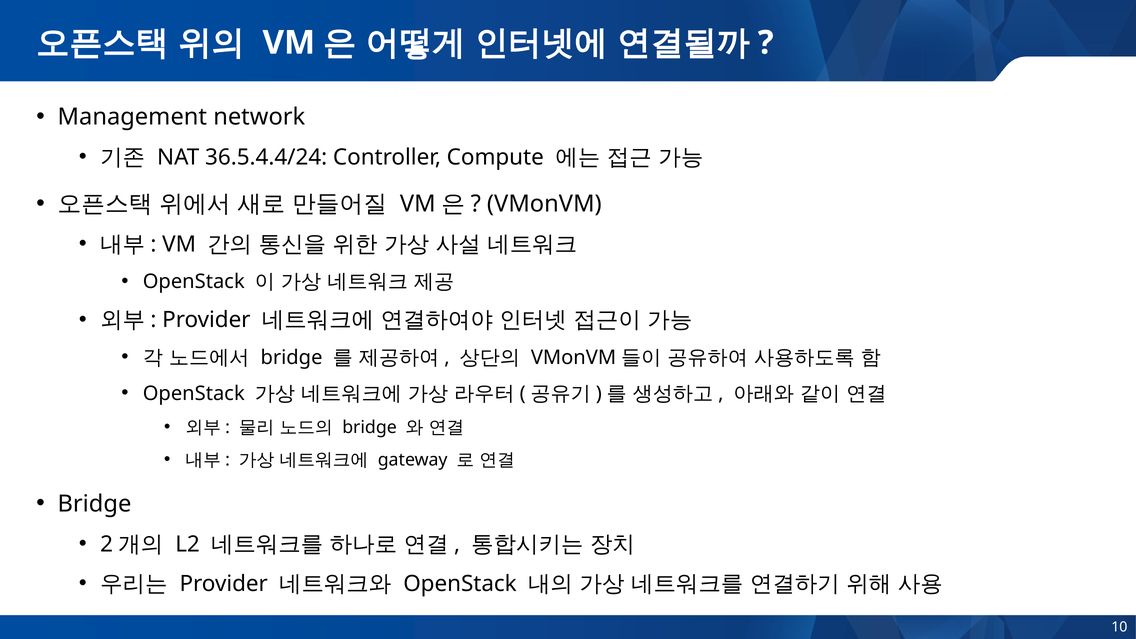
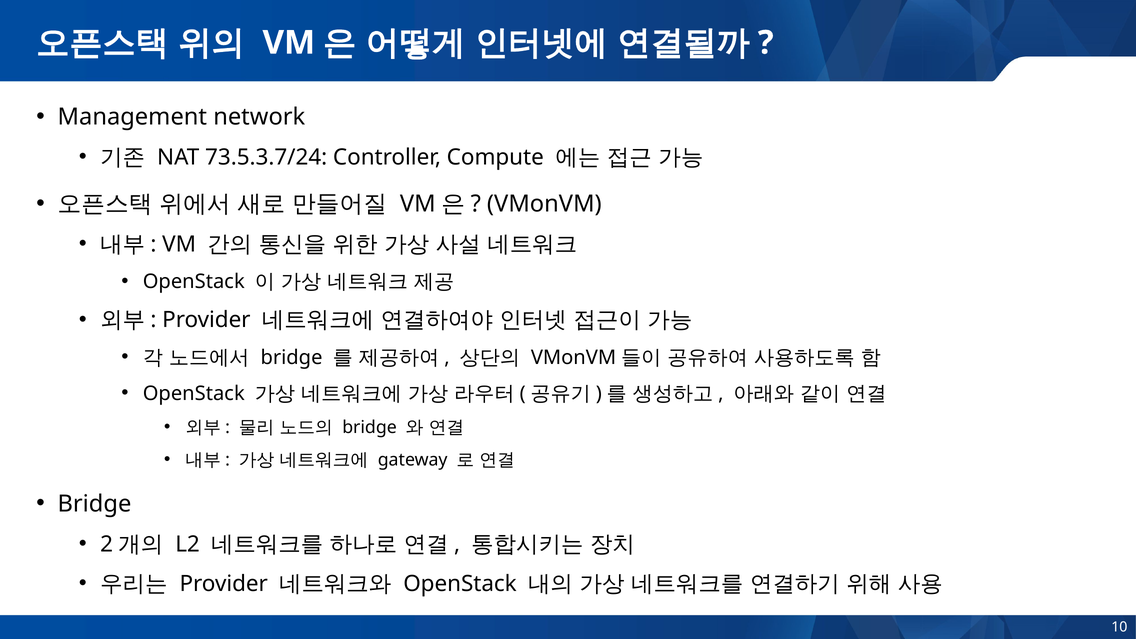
36.5.4.4/24: 36.5.4.4/24 -> 73.5.3.7/24 (266, 157)
